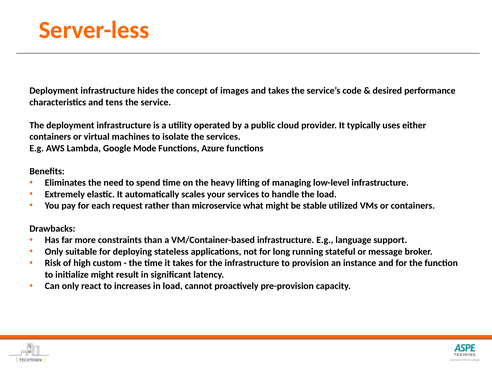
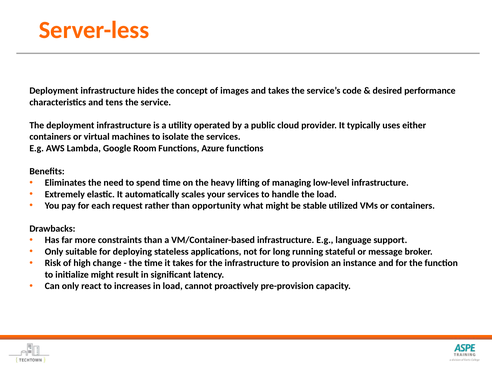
Mode: Mode -> Room (145, 148)
microservice: microservice -> opportunity (216, 206)
custom: custom -> change (107, 263)
